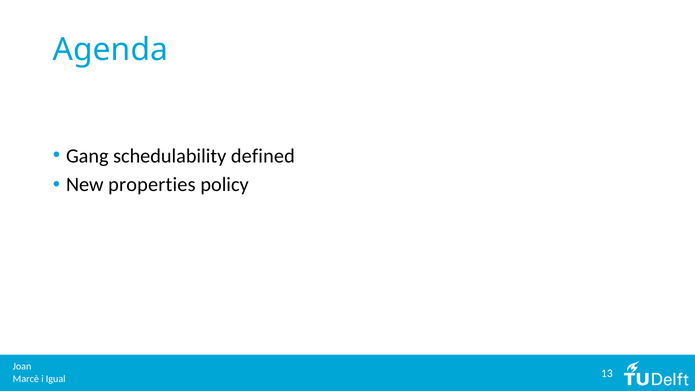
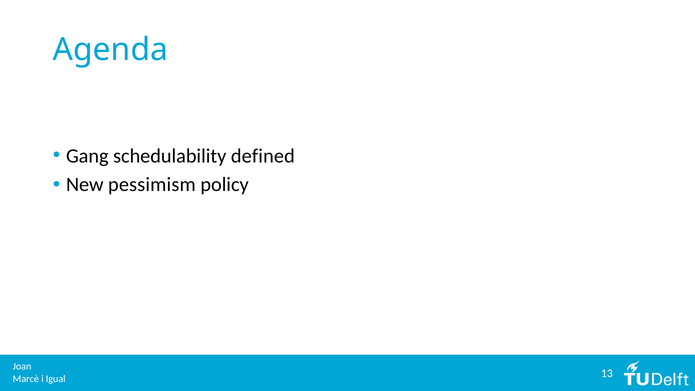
properties: properties -> pessimism (152, 185)
